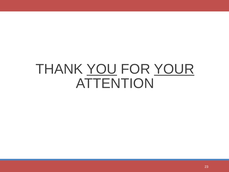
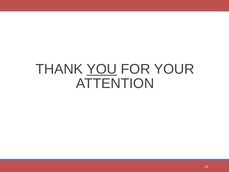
YOUR underline: present -> none (174, 69)
